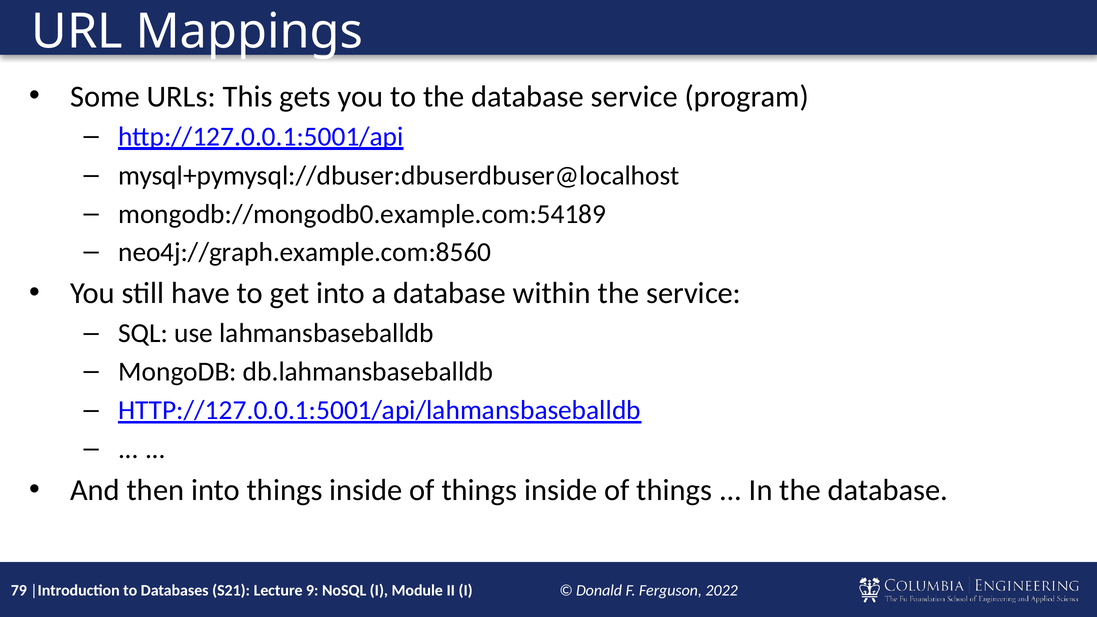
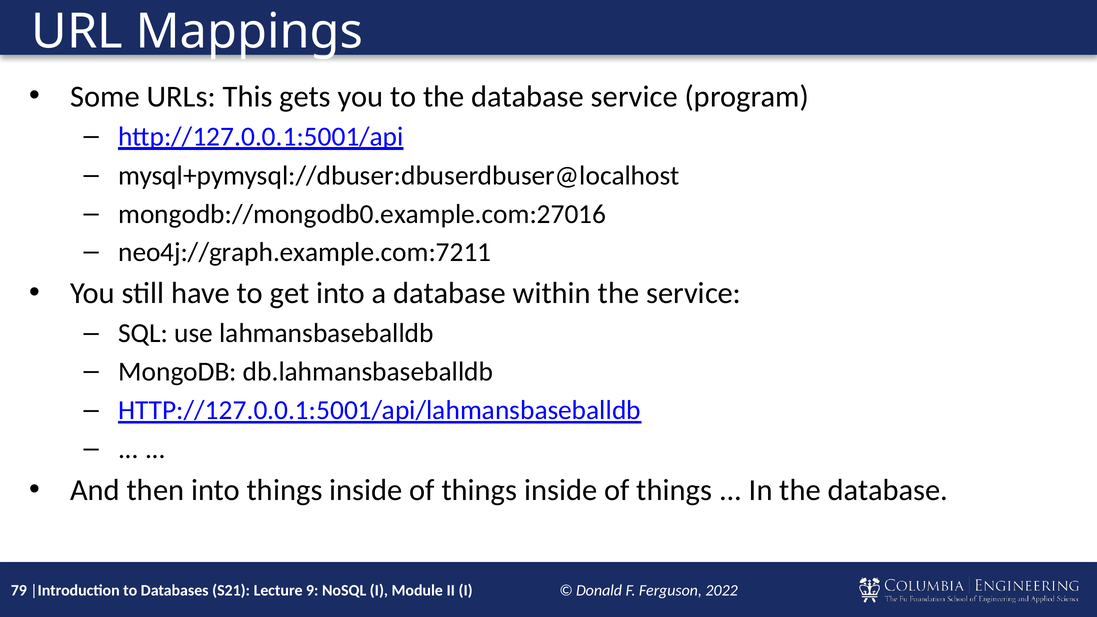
mongodb://mongodb0.example.com:54189: mongodb://mongodb0.example.com:54189 -> mongodb://mongodb0.example.com:27016 (362, 214)
neo4j://graph.example.com:8560: neo4j://graph.example.com:8560 -> neo4j://graph.example.com:7211 (305, 252)
